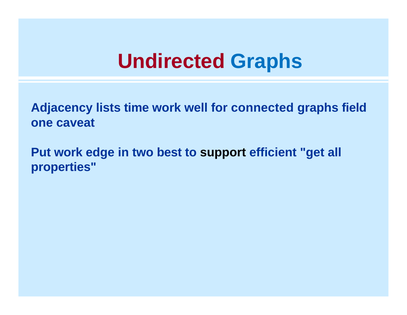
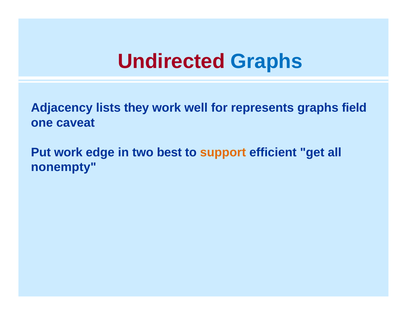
time: time -> they (136, 108)
connected: connected -> represents (262, 108)
support colour: black -> orange (223, 152)
properties: properties -> nonempty (64, 167)
